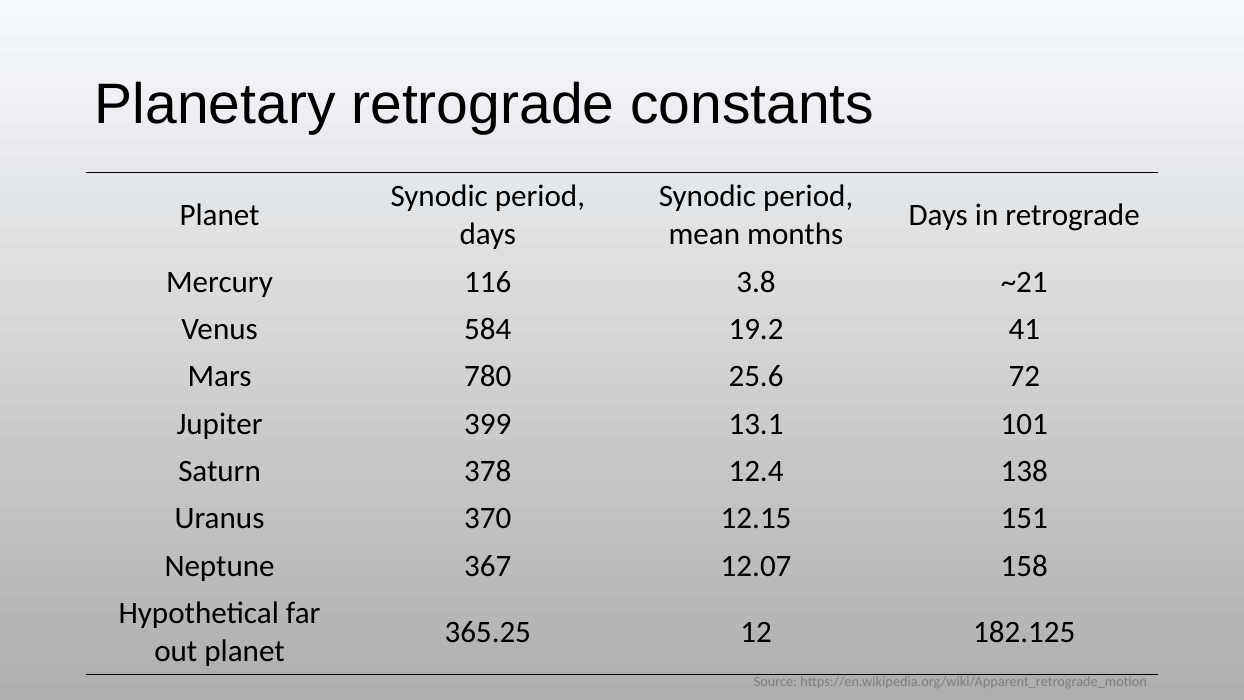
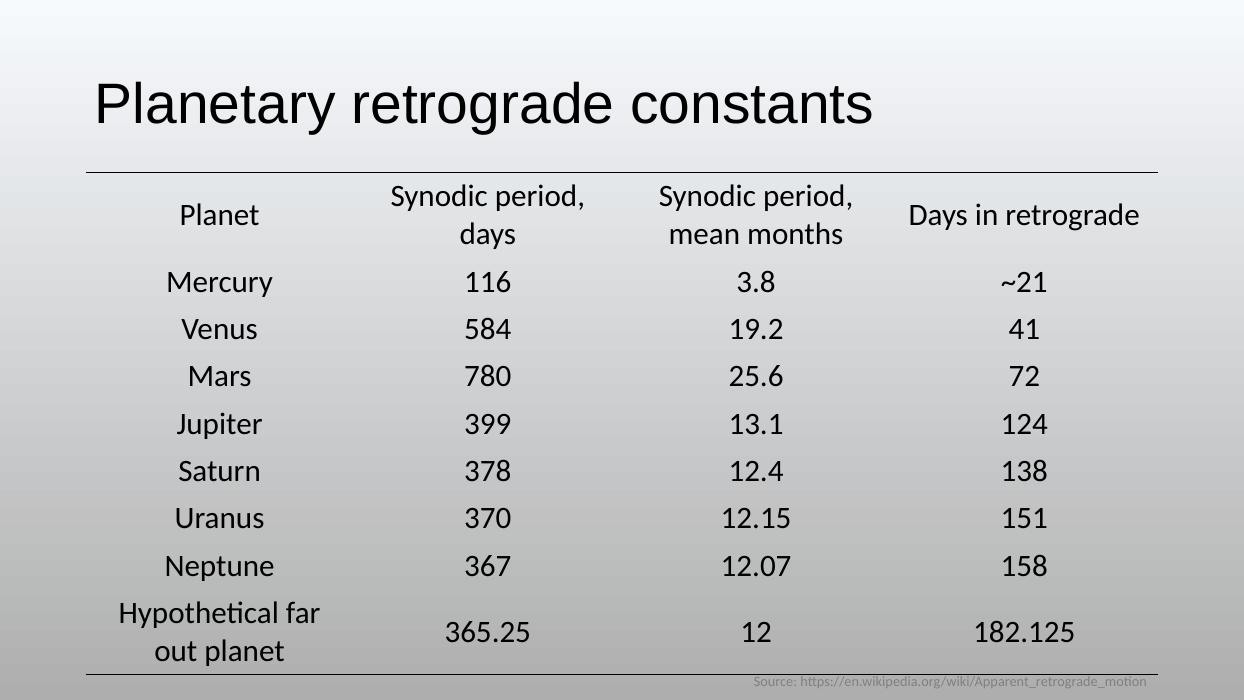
101: 101 -> 124 (1024, 424)
